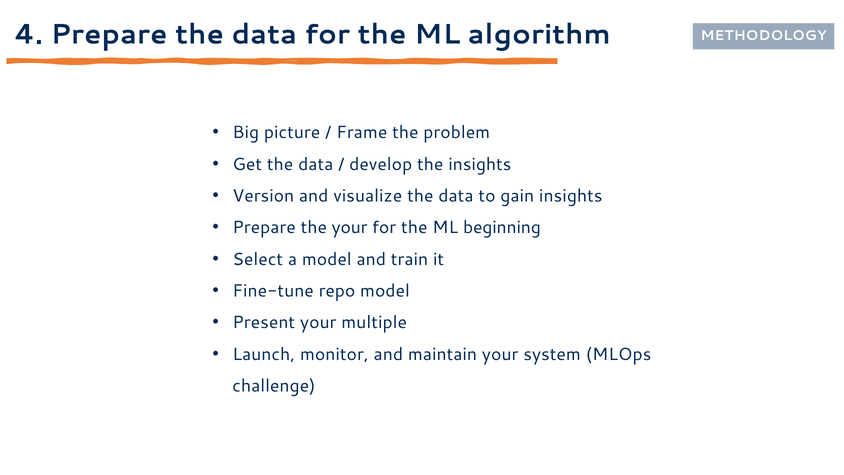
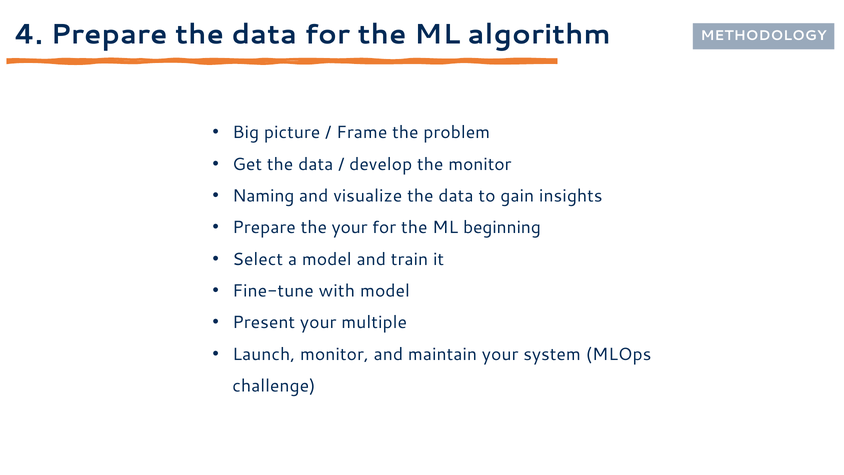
the insights: insights -> monitor (480, 164)
Version: Version -> Naming (263, 196)
repo: repo -> with (337, 291)
